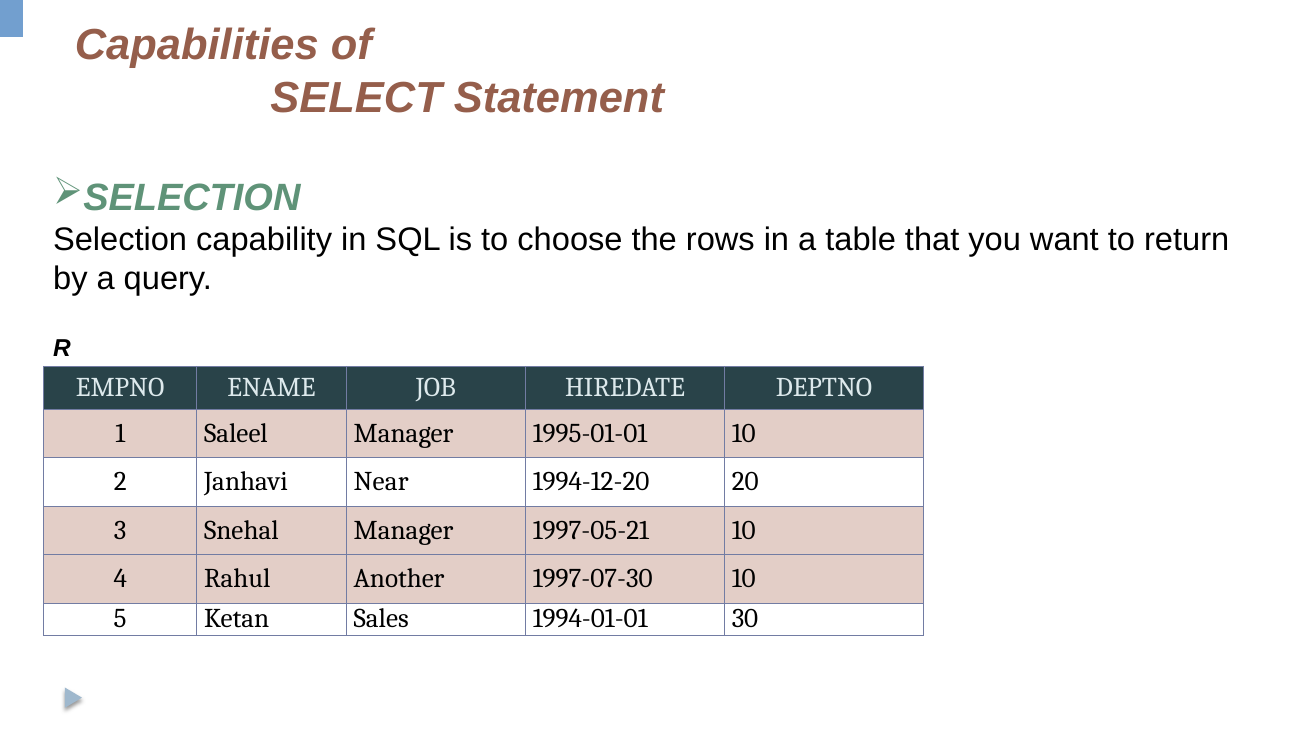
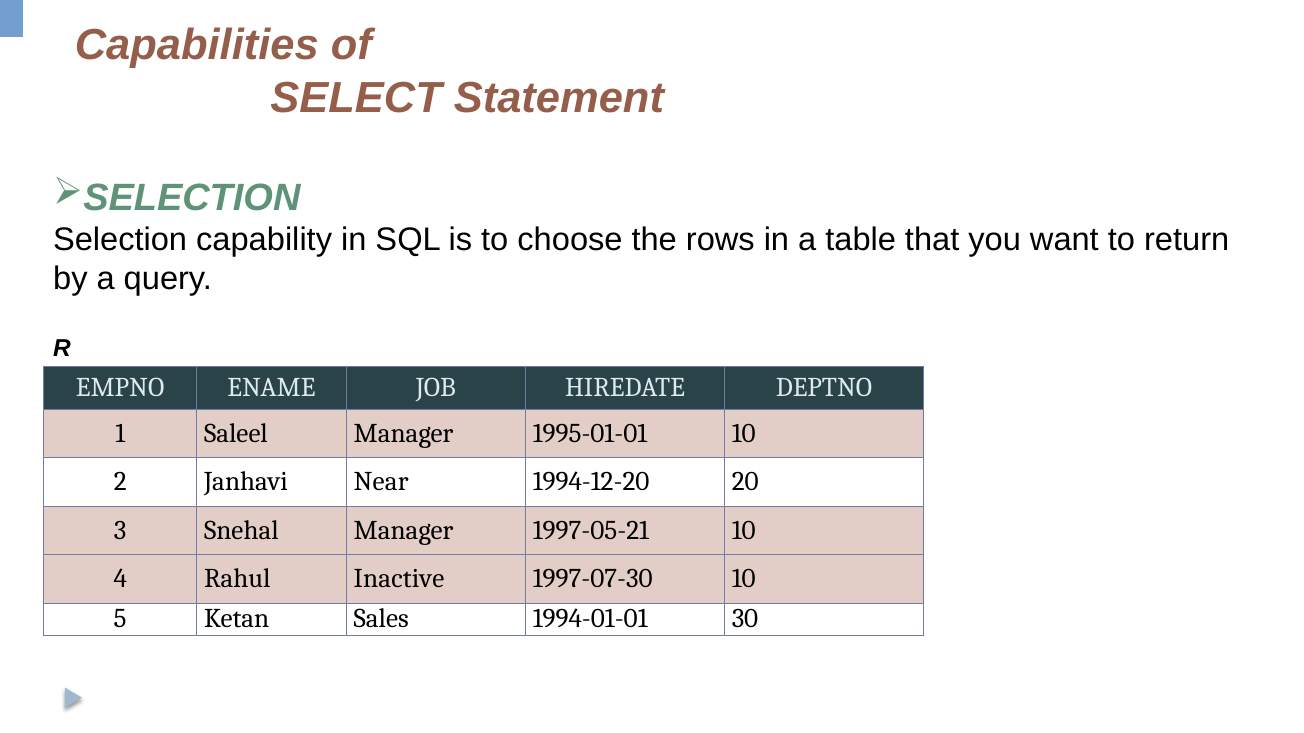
Another: Another -> Inactive (399, 579)
